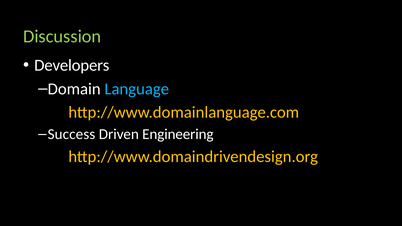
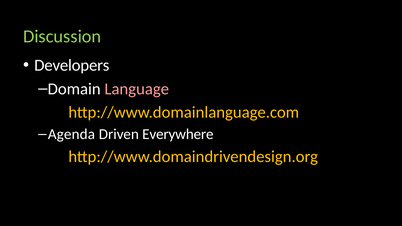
Language colour: light blue -> pink (137, 89)
Success: Success -> Agenda (71, 134)
Engineering: Engineering -> Everywhere (178, 134)
